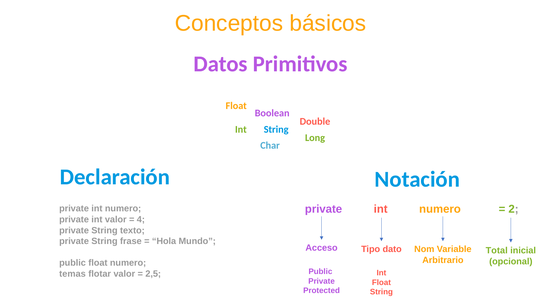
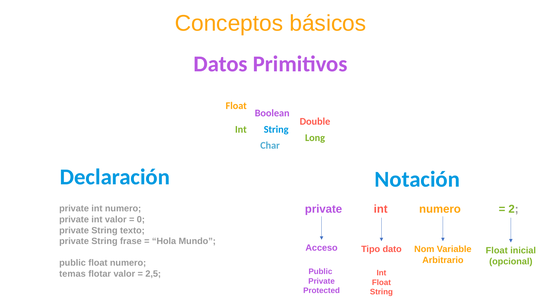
4: 4 -> 0 (141, 220)
Total: Total -> Float (497, 251)
